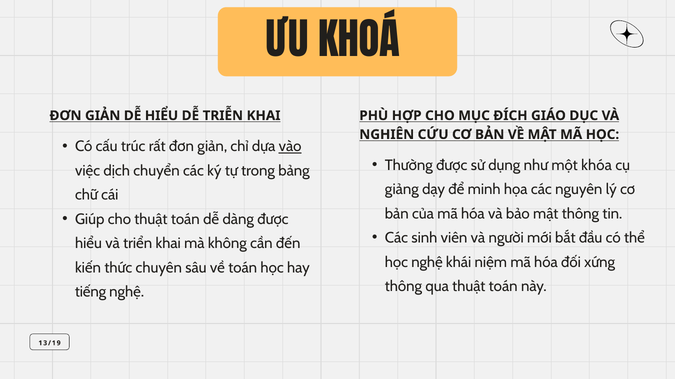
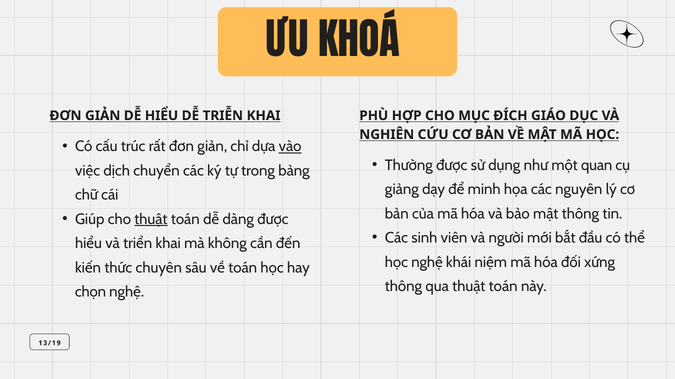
khóa: khóa -> quan (597, 165)
thuật underline: none -> present (151, 220)
tiếng: tiếng -> chọn (91, 292)
